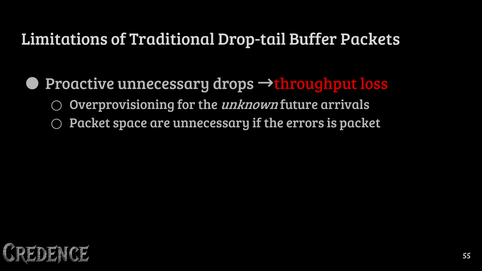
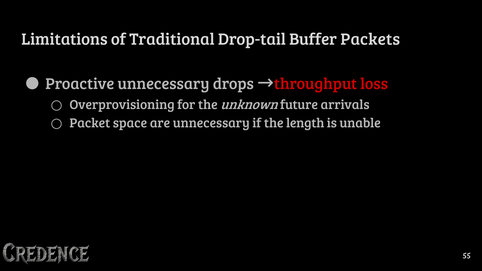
errors: errors -> length (305, 123)
is packet: packet -> unable (360, 123)
